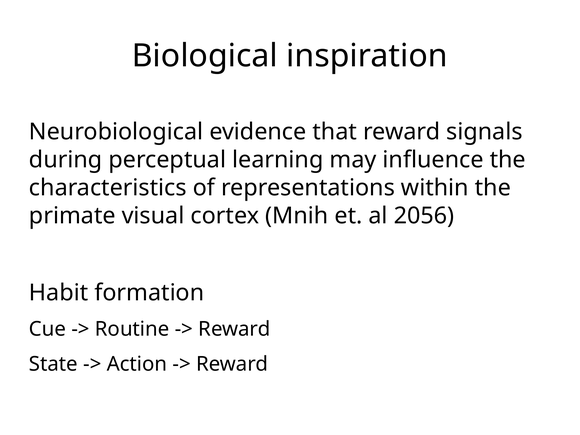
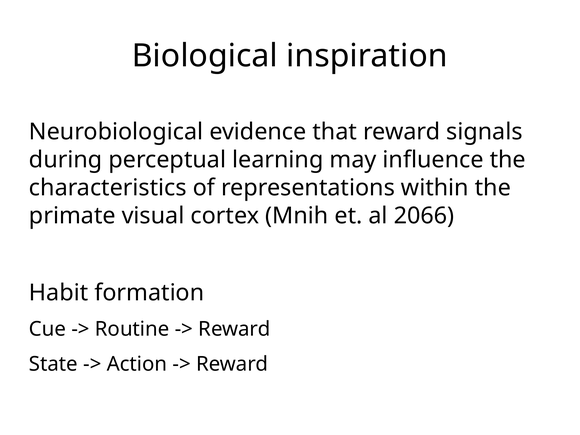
2056: 2056 -> 2066 (424, 216)
